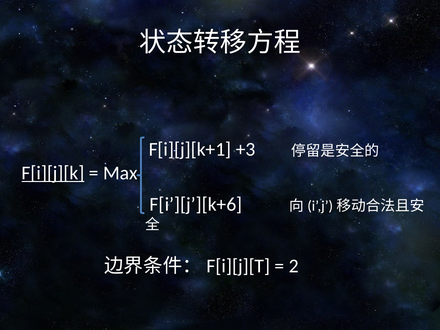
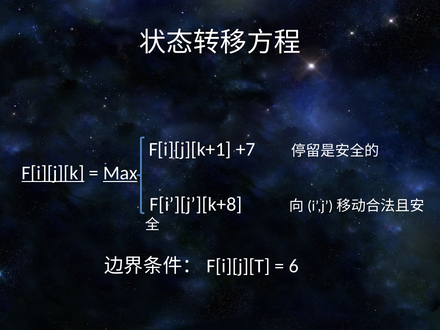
+3: +3 -> +7 (245, 149)
Max underline: none -> present (120, 173)
F[i’][j’][k+6: F[i’][j’][k+6 -> F[i’][j’][k+8 (196, 204)
2: 2 -> 6 (294, 266)
